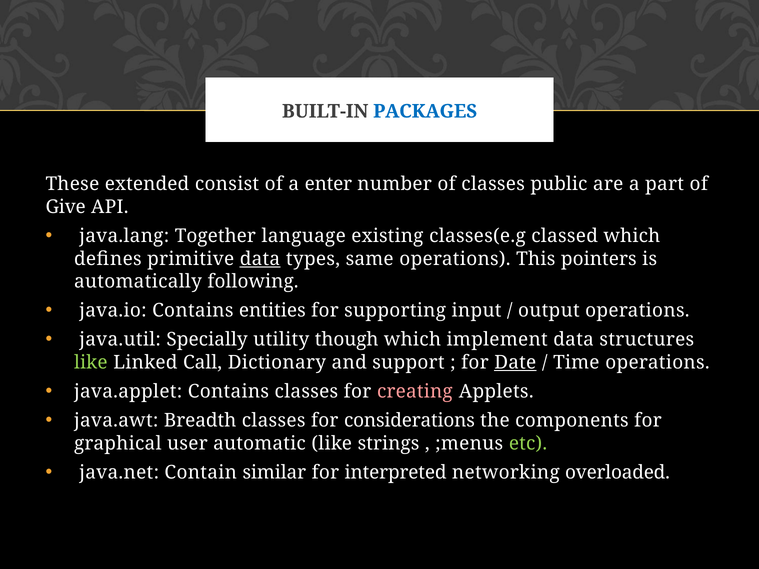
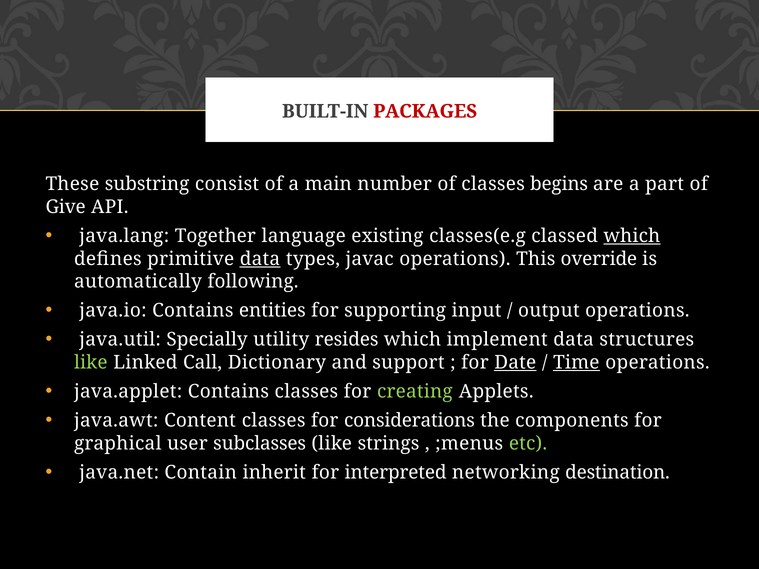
PACKAGES colour: blue -> red (425, 111)
extended: extended -> substring (147, 184)
enter: enter -> main (328, 184)
public: public -> begins (559, 184)
which underline: none -> present (632, 236)
same: same -> javac (370, 259)
pointers: pointers -> override (599, 259)
though: though -> resides (347, 340)
Time underline: none -> present (576, 363)
creating colour: pink -> light green (415, 392)
Breadth: Breadth -> Content (200, 421)
automatic: automatic -> subclasses (260, 444)
similar: similar -> inherit (274, 473)
overloaded: overloaded -> destination (618, 473)
